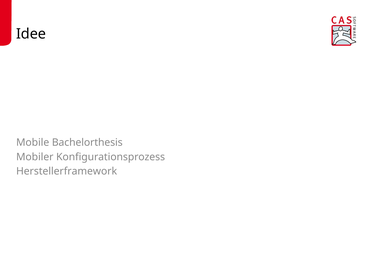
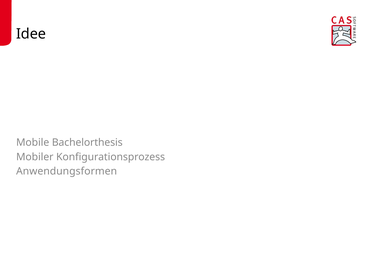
Herstellerframework: Herstellerframework -> Anwendungsformen (67, 171)
